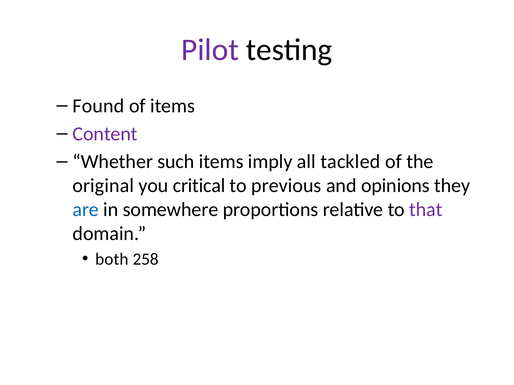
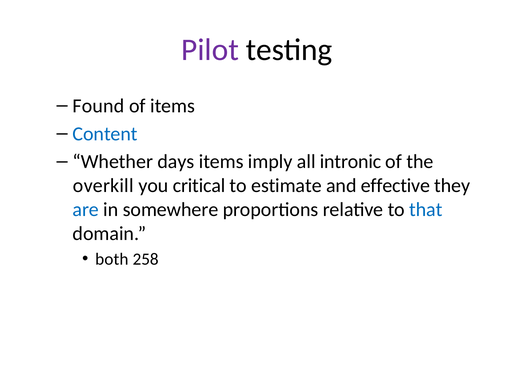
Content colour: purple -> blue (105, 134)
such: such -> days (176, 162)
tackled: tackled -> intronic (351, 162)
original: original -> overkill (103, 186)
previous: previous -> estimate (286, 186)
opinions: opinions -> effective (395, 186)
that colour: purple -> blue (426, 210)
